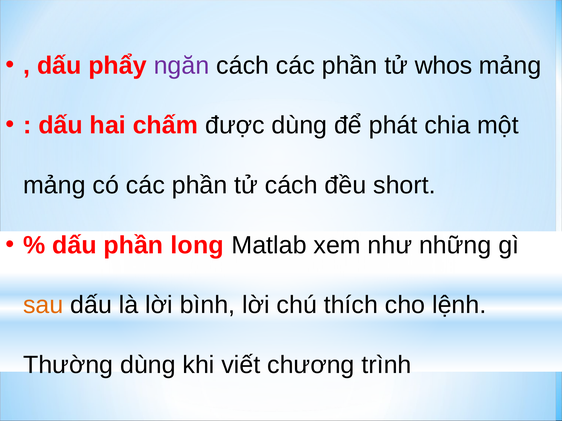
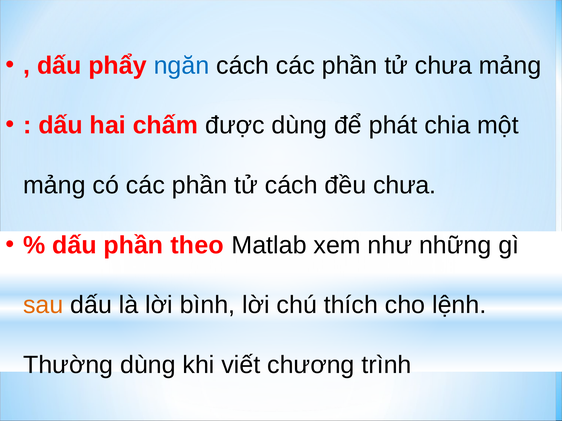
ngăn colour: purple -> blue (182, 66)
tử whos: whos -> chưa (443, 66)
đều short: short -> chưa (405, 185)
long: long -> theo (197, 245)
